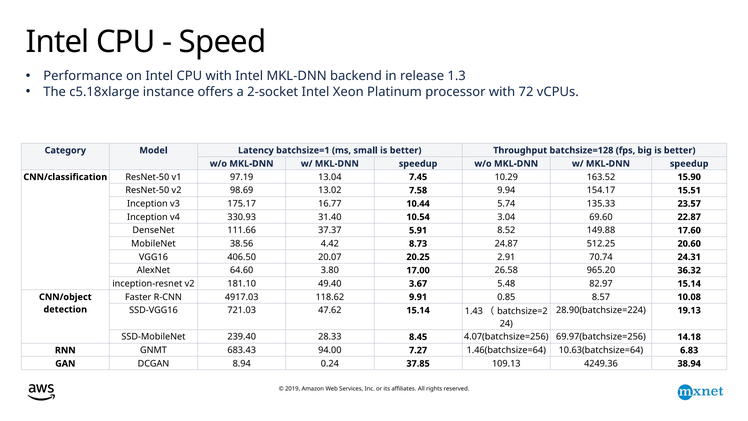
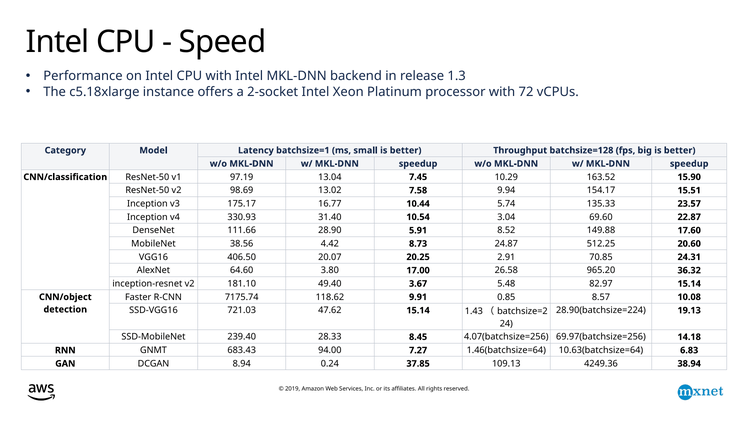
37.37: 37.37 -> 28.90 (330, 230)
70.74: 70.74 -> 70.85 (601, 257)
4917.03: 4917.03 -> 7175.74 (242, 297)
